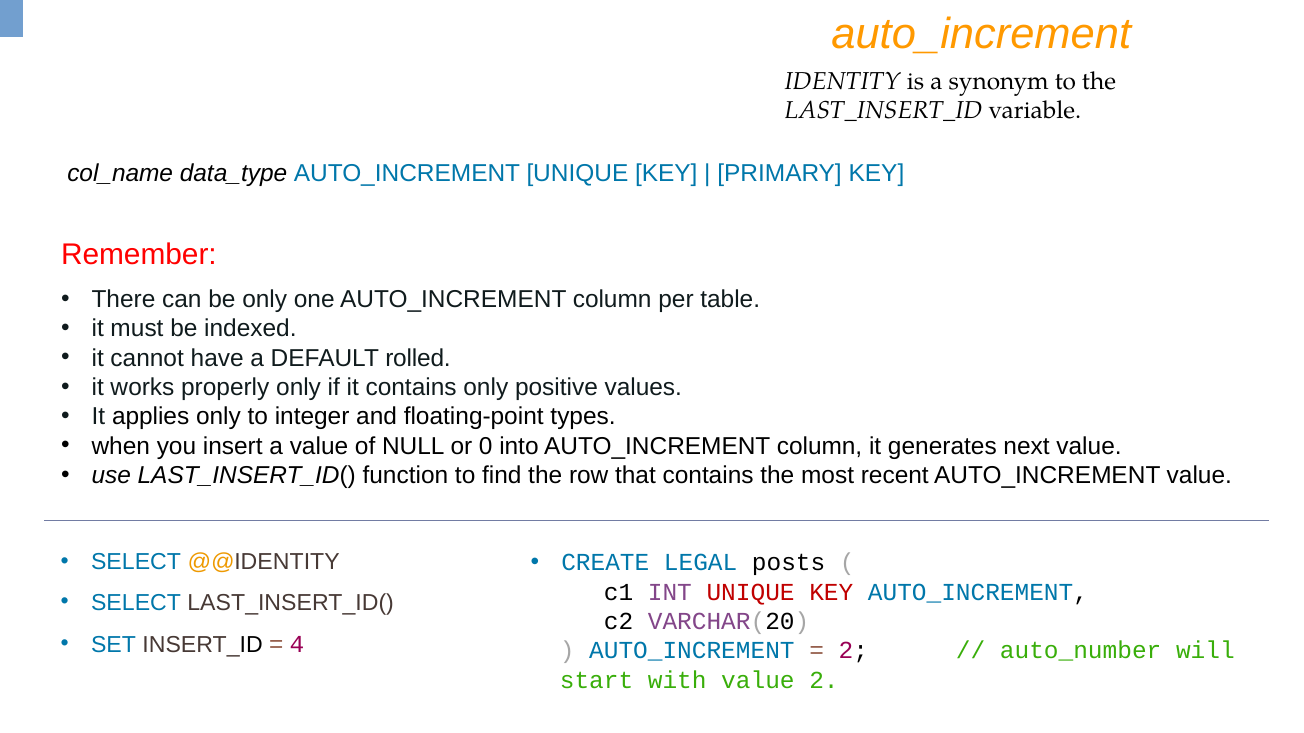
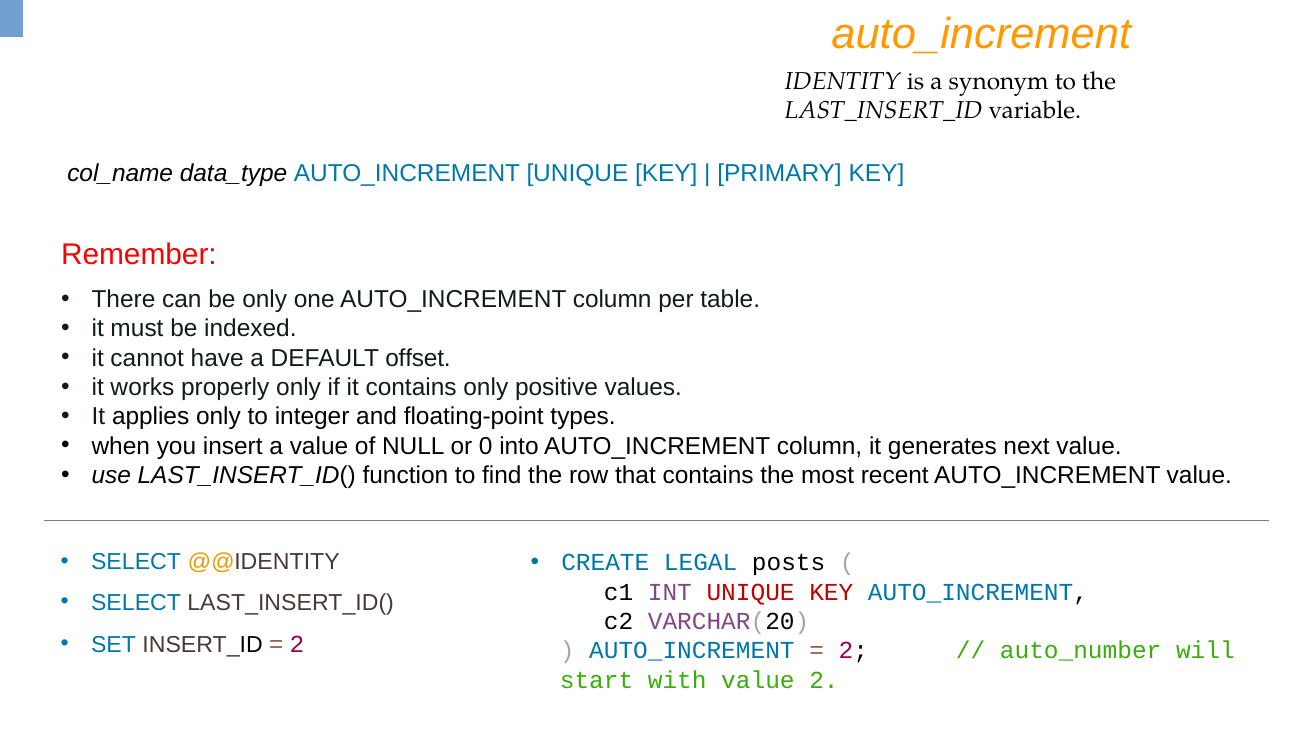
rolled: rolled -> offset (418, 358)
4: 4 -> 2 (297, 645)
